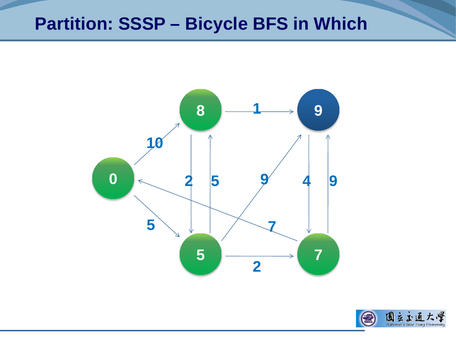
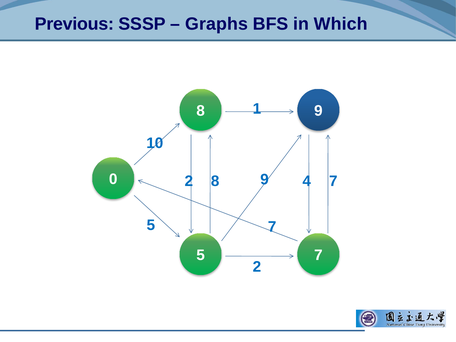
Partition: Partition -> Previous (74, 24)
Bicycle: Bicycle -> Graphs (216, 24)
2 5: 5 -> 8 (215, 181)
4 9: 9 -> 7 (333, 181)
